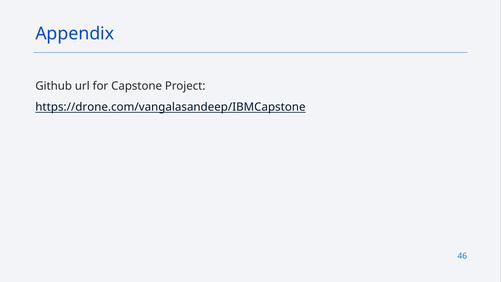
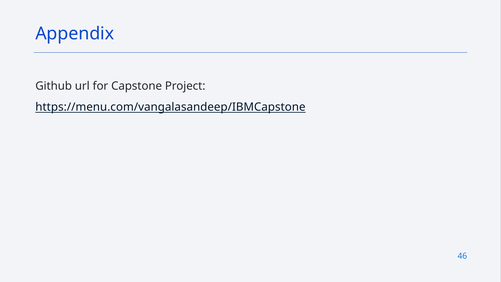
https://drone.com/vangalasandeep/IBMCapstone: https://drone.com/vangalasandeep/IBMCapstone -> https://menu.com/vangalasandeep/IBMCapstone (170, 107)
